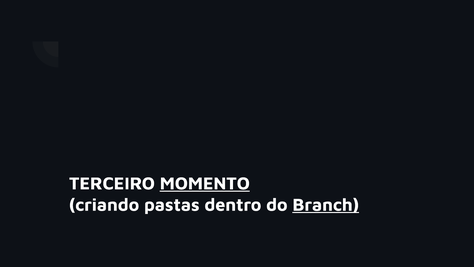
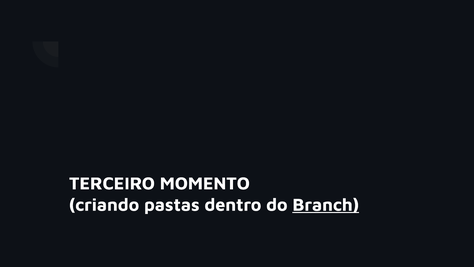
MOMENTO underline: present -> none (205, 183)
